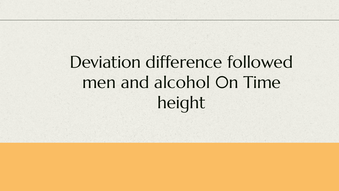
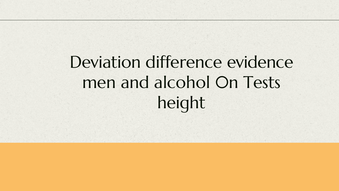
followed: followed -> evidence (260, 62)
Time: Time -> Tests (262, 82)
